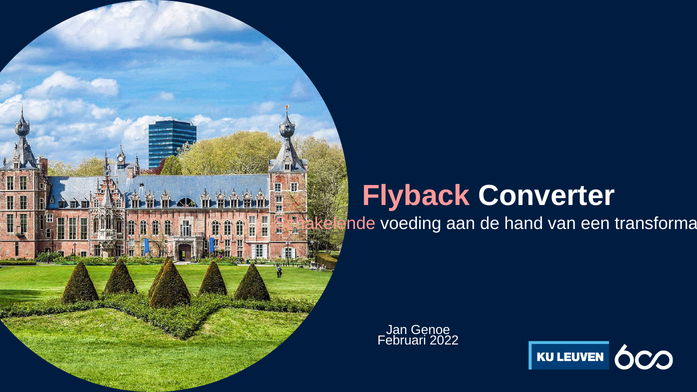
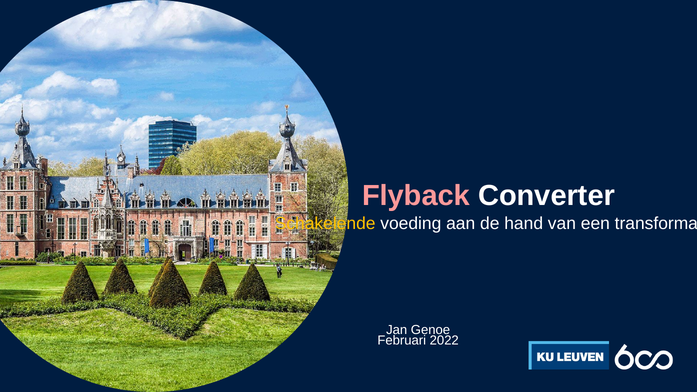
Schakelende colour: pink -> yellow (325, 223)
